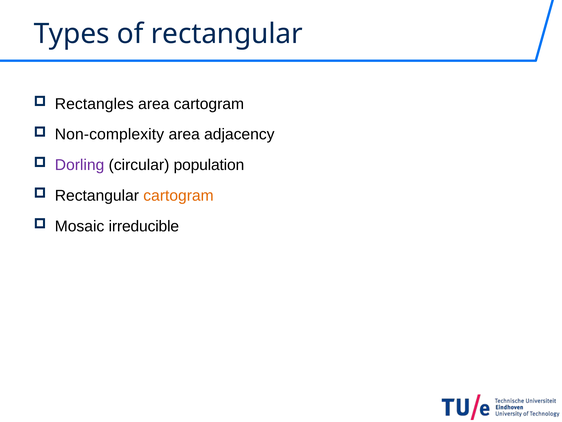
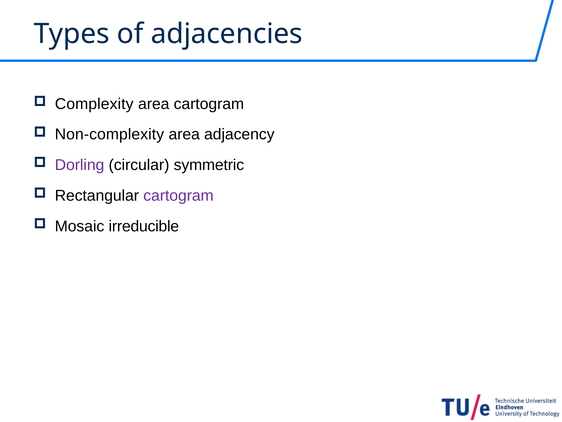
of rectangular: rectangular -> adjacencies (227, 34)
Rectangles: Rectangles -> Complexity (94, 104)
population: population -> symmetric (209, 165)
cartogram colour: orange -> purple (179, 195)
